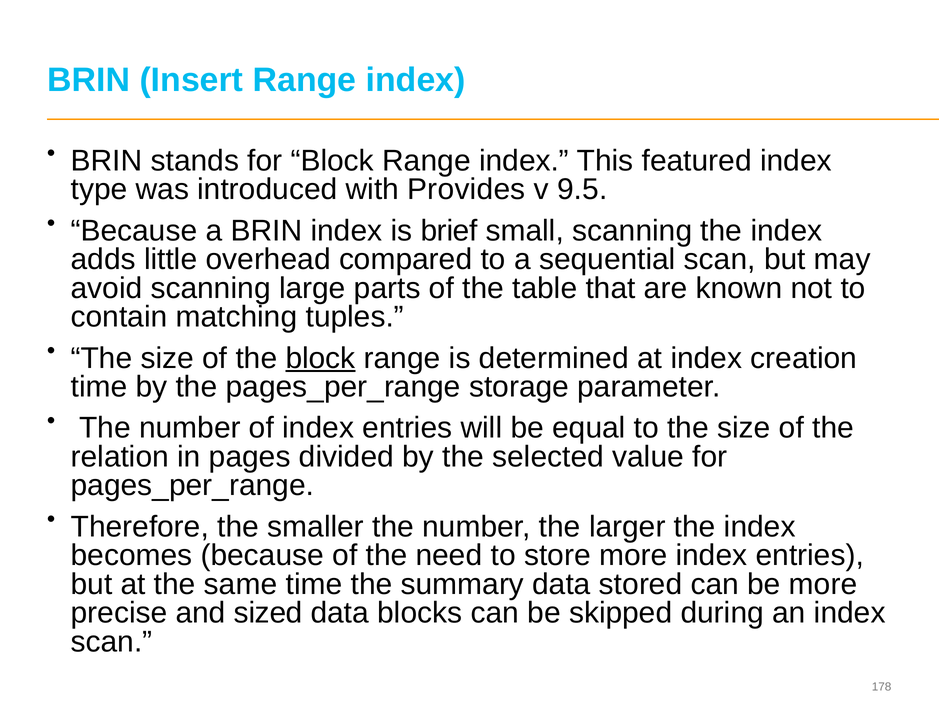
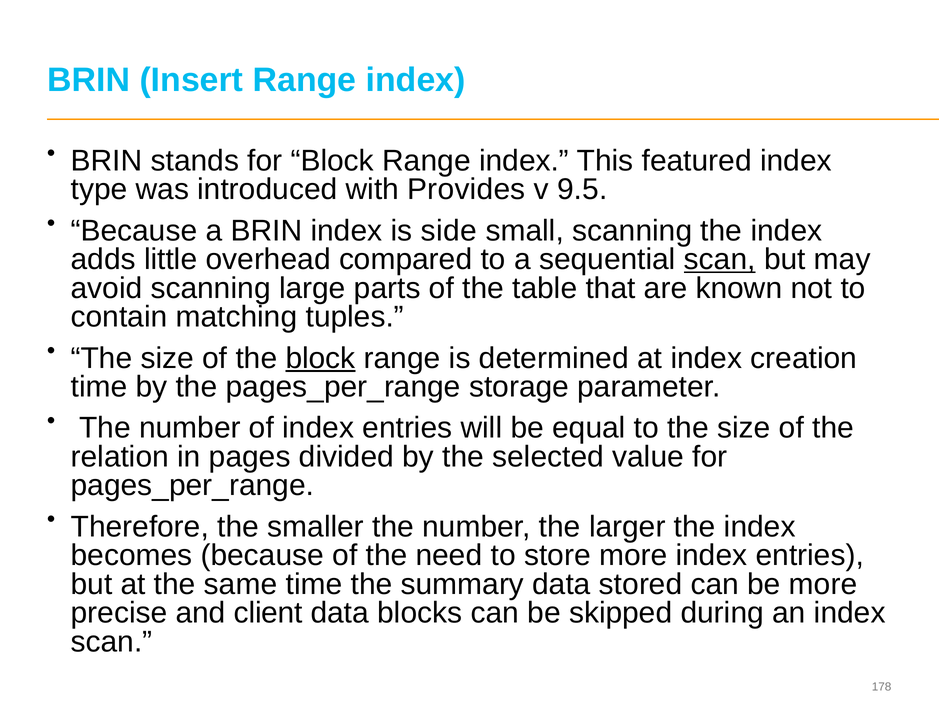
brief: brief -> side (449, 231)
scan underline: none -> present (720, 259)
sized: sized -> client (268, 613)
